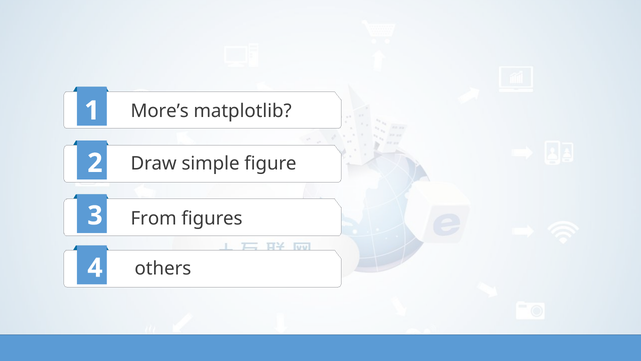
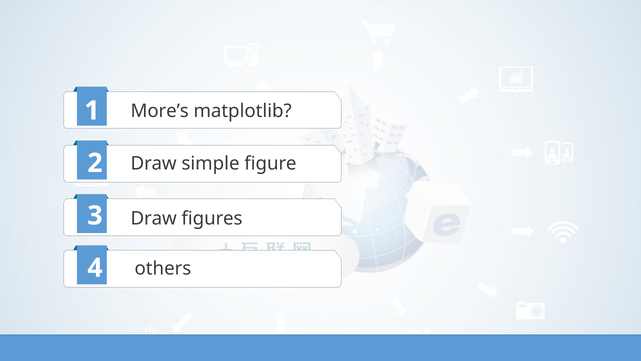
From: From -> Draw (154, 218)
